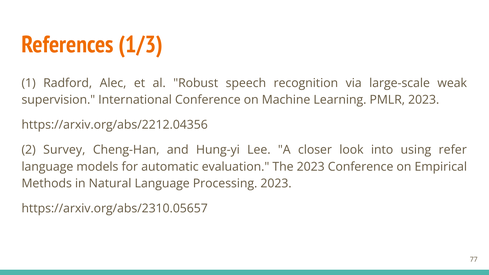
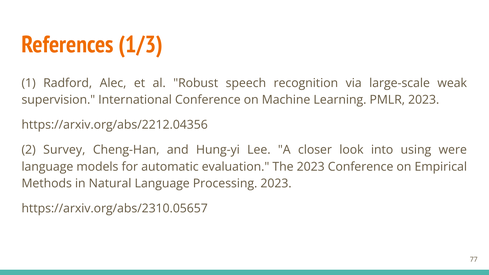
refer: refer -> were (453, 150)
